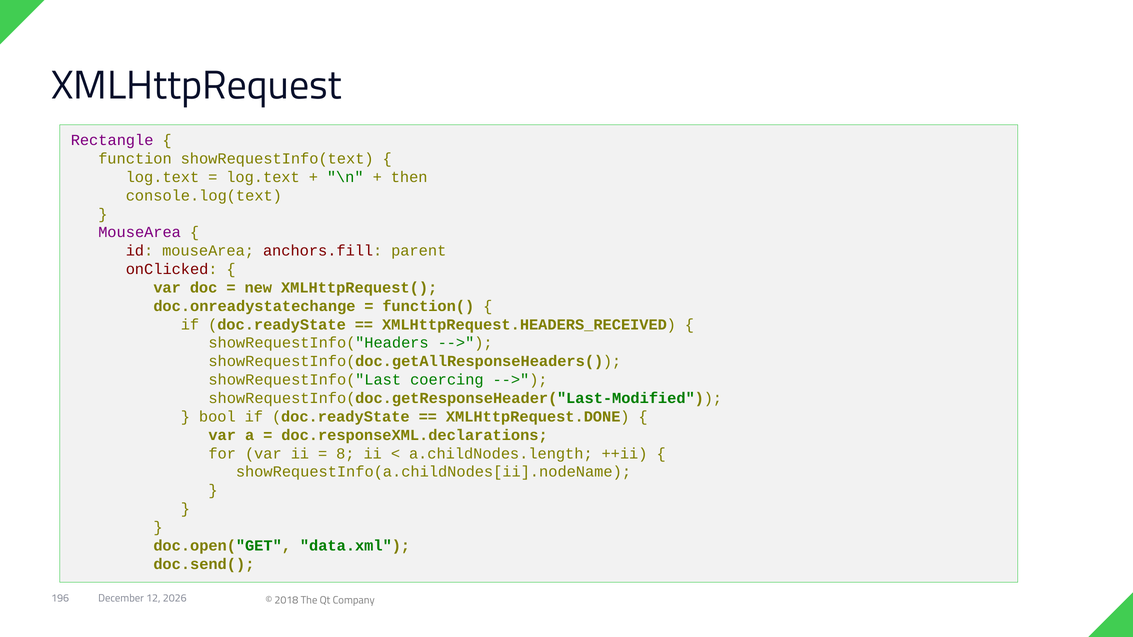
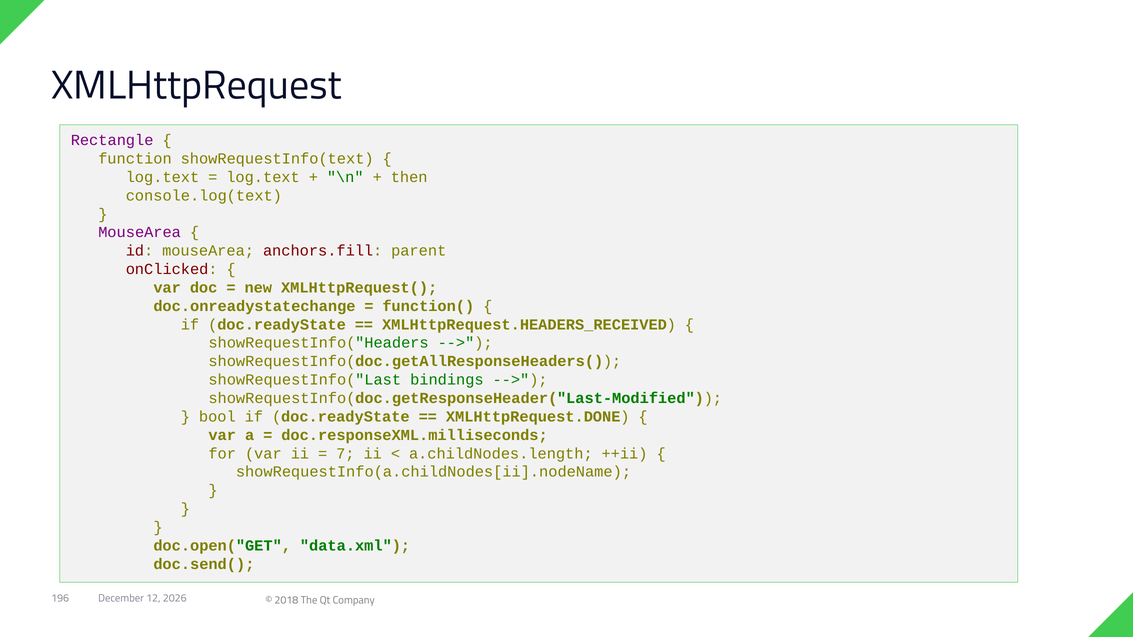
coercing: coercing -> bindings (447, 380)
doc.responseXML.declarations: doc.responseXML.declarations -> doc.responseXML.milliseconds (414, 435)
8: 8 -> 7 (345, 454)
